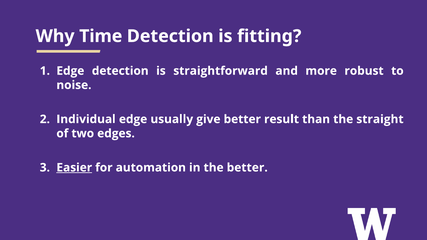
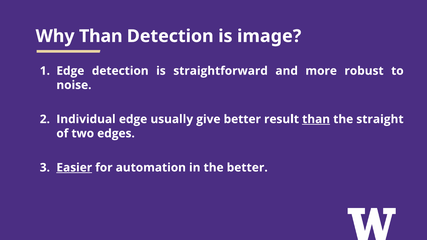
Why Time: Time -> Than (101, 36)
fitting: fitting -> image (269, 36)
than underline: none -> present (316, 119)
